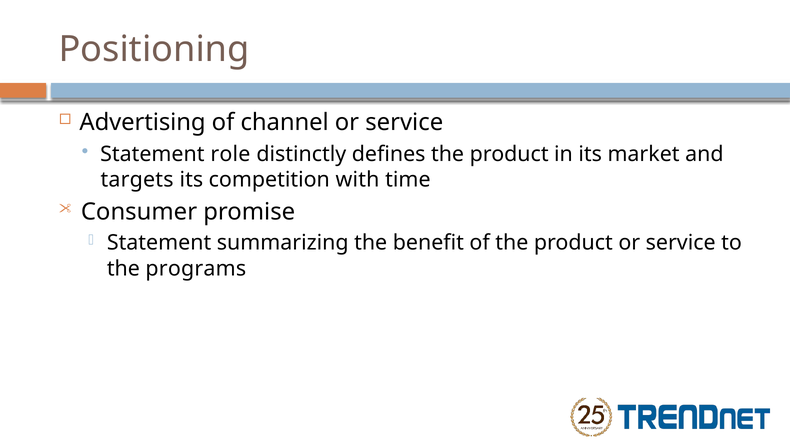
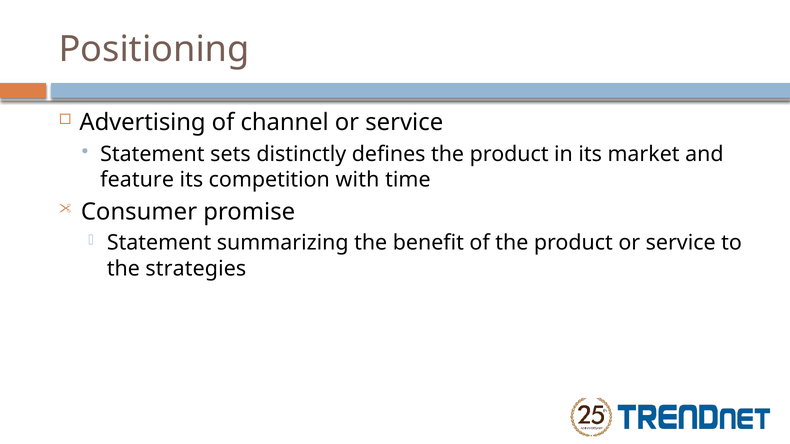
role: role -> sets (230, 154)
targets: targets -> feature (137, 180)
programs: programs -> strategies (196, 269)
